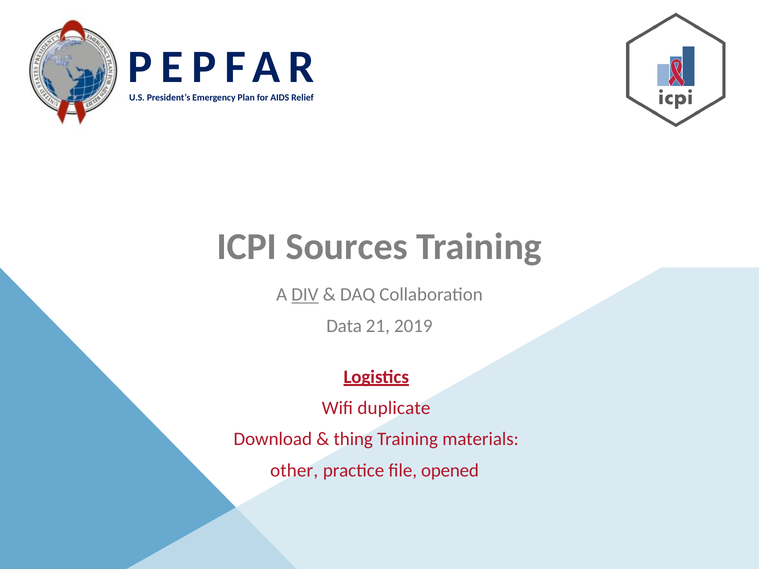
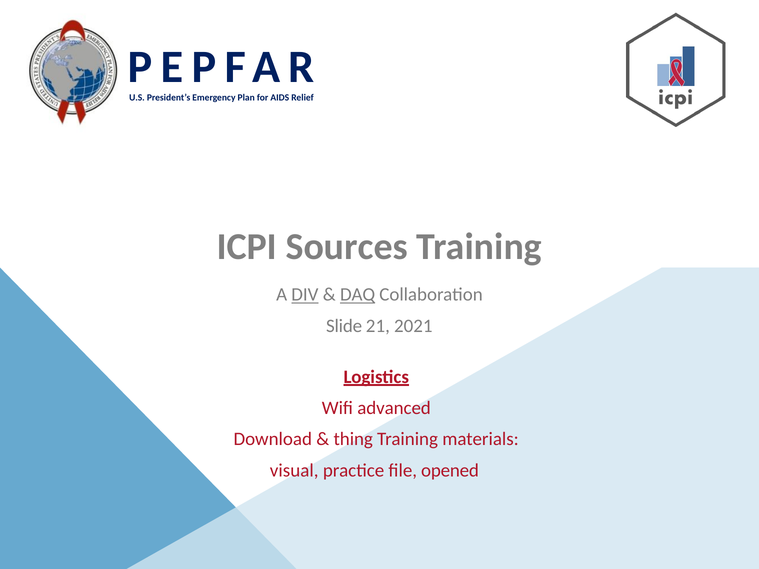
DAQ underline: none -> present (358, 295)
Data: Data -> Slide (344, 326)
2019: 2019 -> 2021 (413, 326)
duplicate: duplicate -> advanced (394, 408)
other: other -> visual (294, 471)
